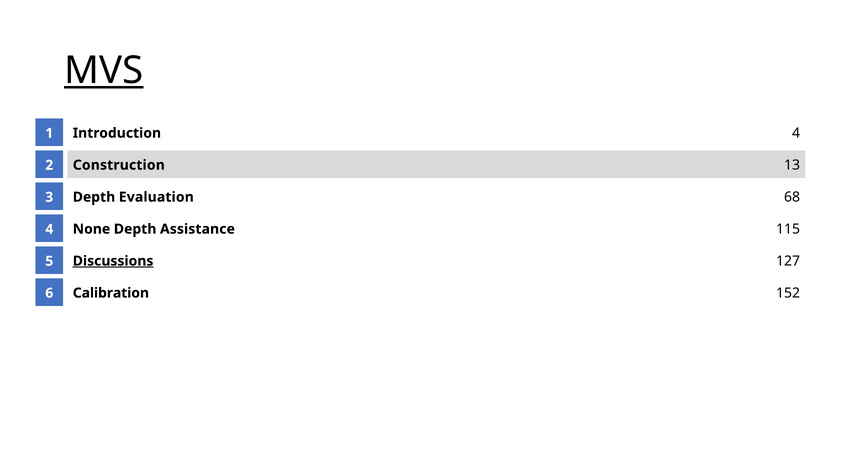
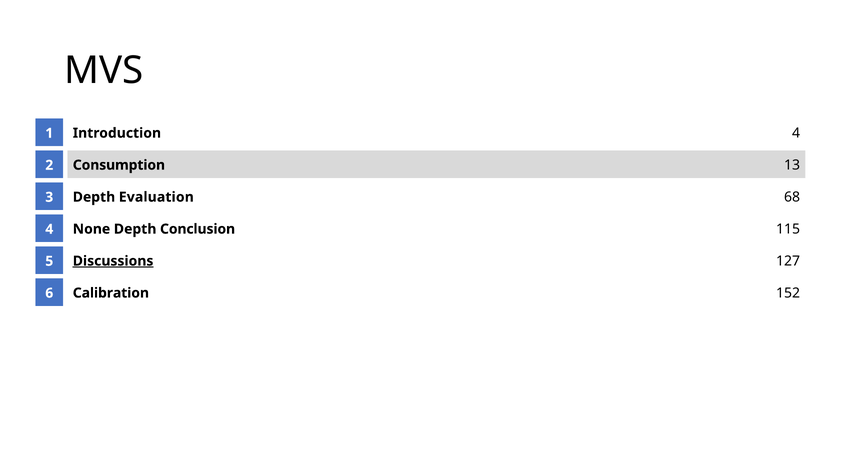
MVS underline: present -> none (104, 71)
Construction: Construction -> Consumption (119, 165)
Assistance: Assistance -> Conclusion (198, 229)
